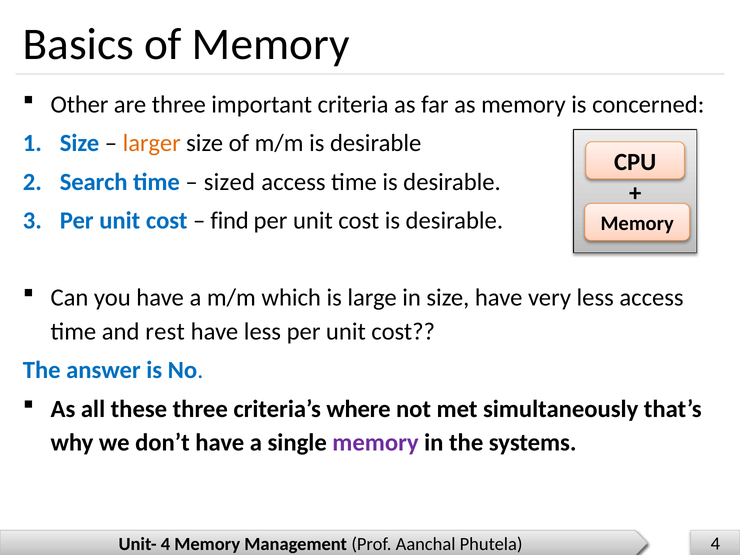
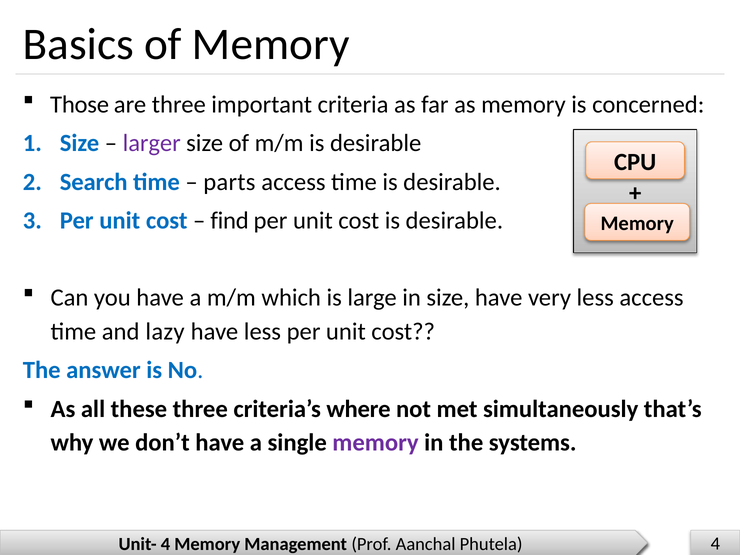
Other: Other -> Those (80, 105)
larger colour: orange -> purple (152, 143)
sized: sized -> parts (229, 182)
rest: rest -> lazy (165, 332)
